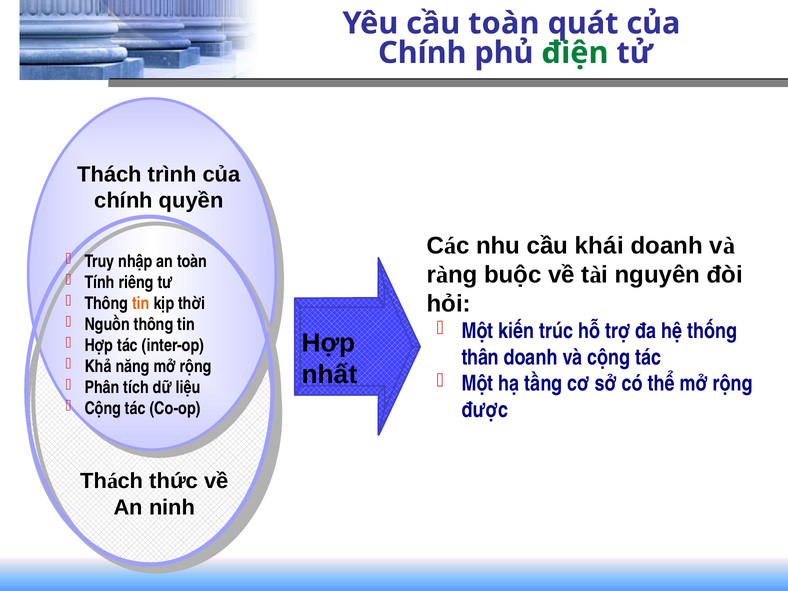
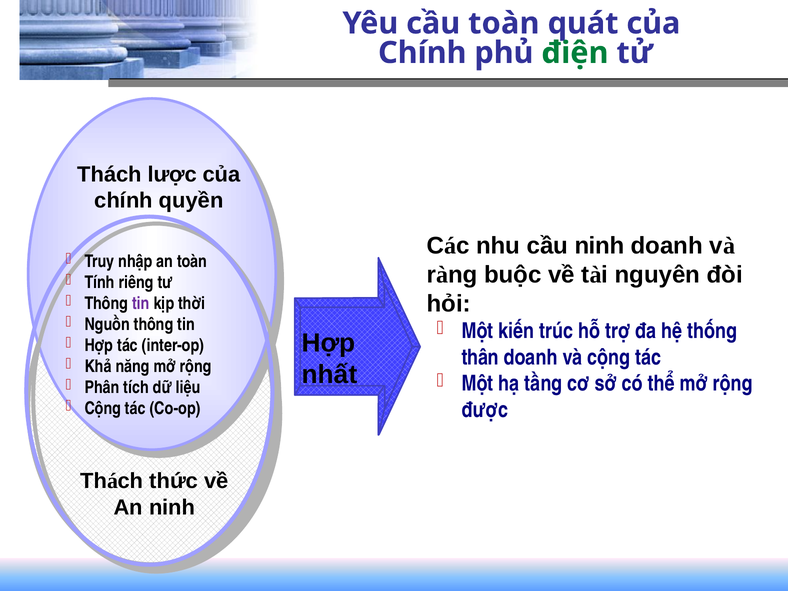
trình: trình -> lược (172, 174)
cầu khái: khái -> ninh (600, 246)
tin colour: orange -> purple (141, 303)
